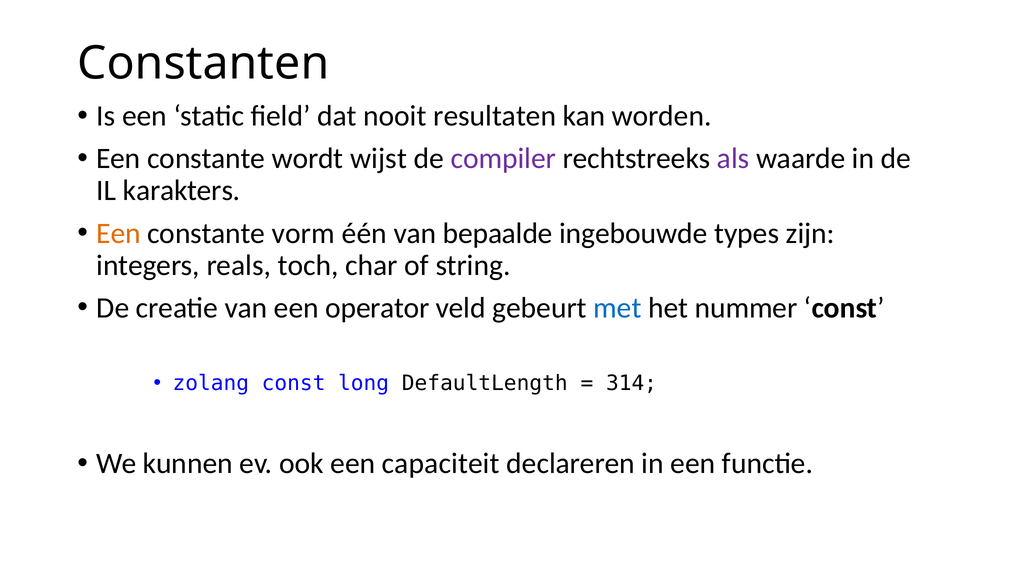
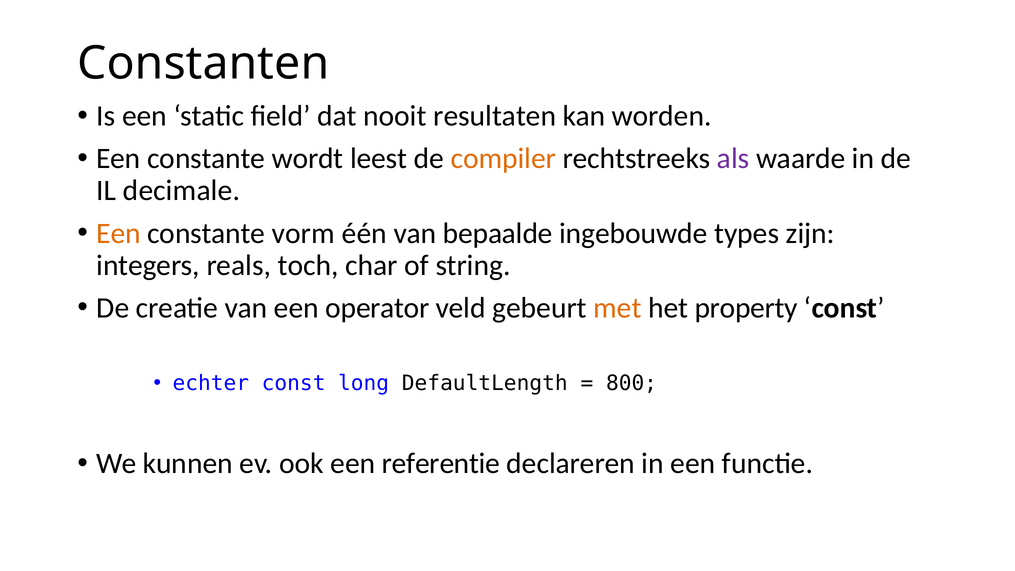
wijst: wijst -> leest (379, 159)
compiler colour: purple -> orange (503, 159)
karakters: karakters -> decimale (181, 191)
met colour: blue -> orange (617, 308)
nummer: nummer -> property (746, 308)
zolang: zolang -> echter (211, 383)
314: 314 -> 800 (632, 383)
capaciteit: capaciteit -> referentie (441, 464)
